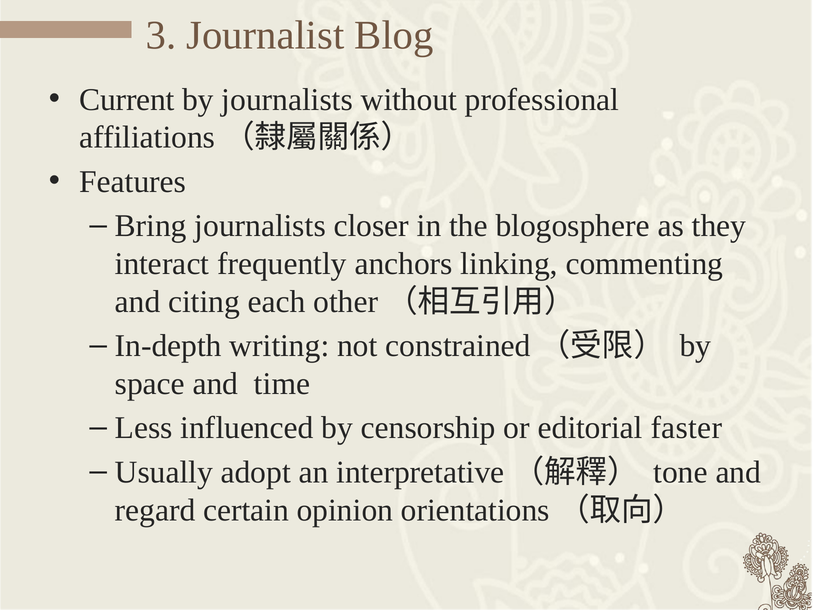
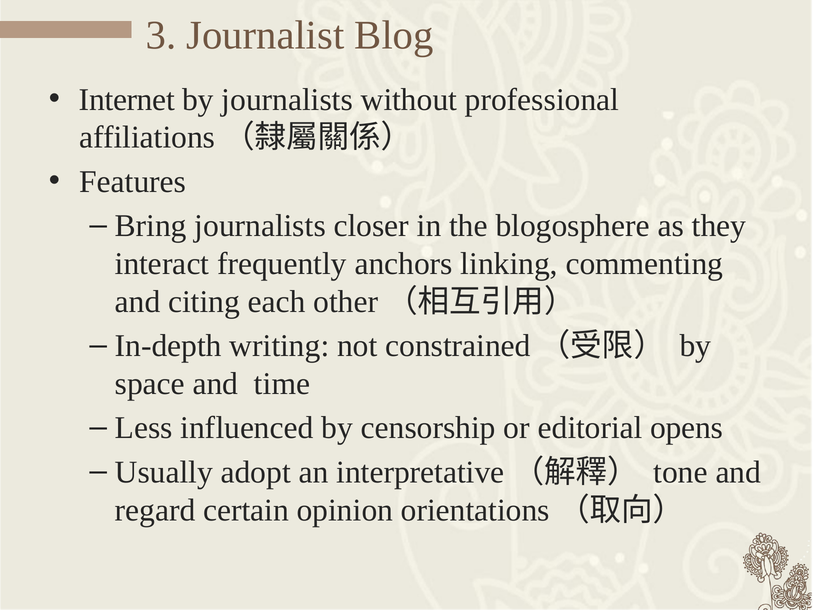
Current: Current -> Internet (127, 100)
faster: faster -> opens (687, 428)
